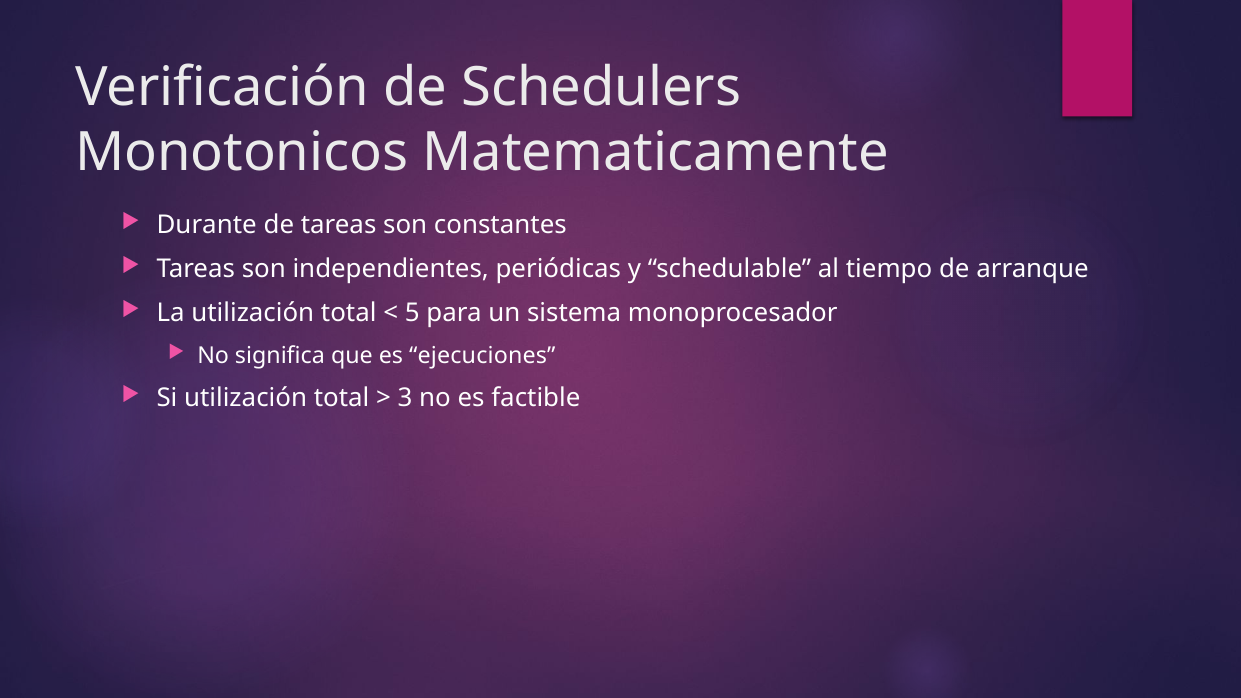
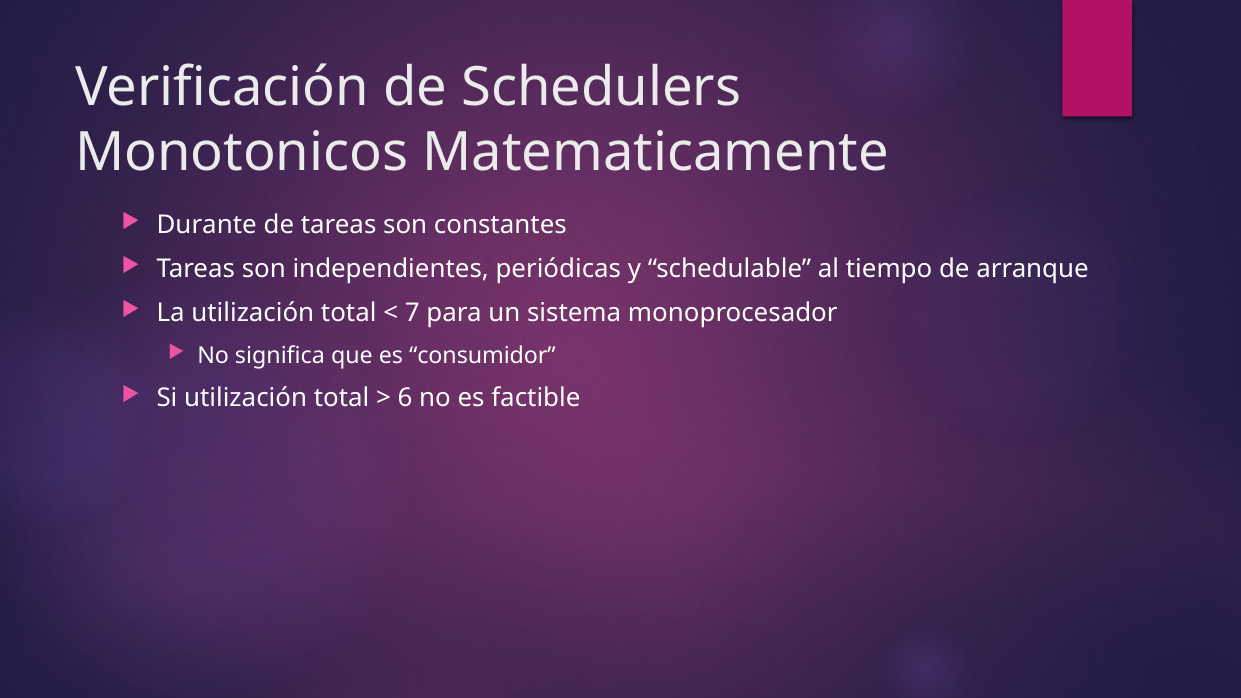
5: 5 -> 7 (412, 313)
ejecuciones: ejecuciones -> consumidor (482, 356)
3: 3 -> 6 (405, 398)
